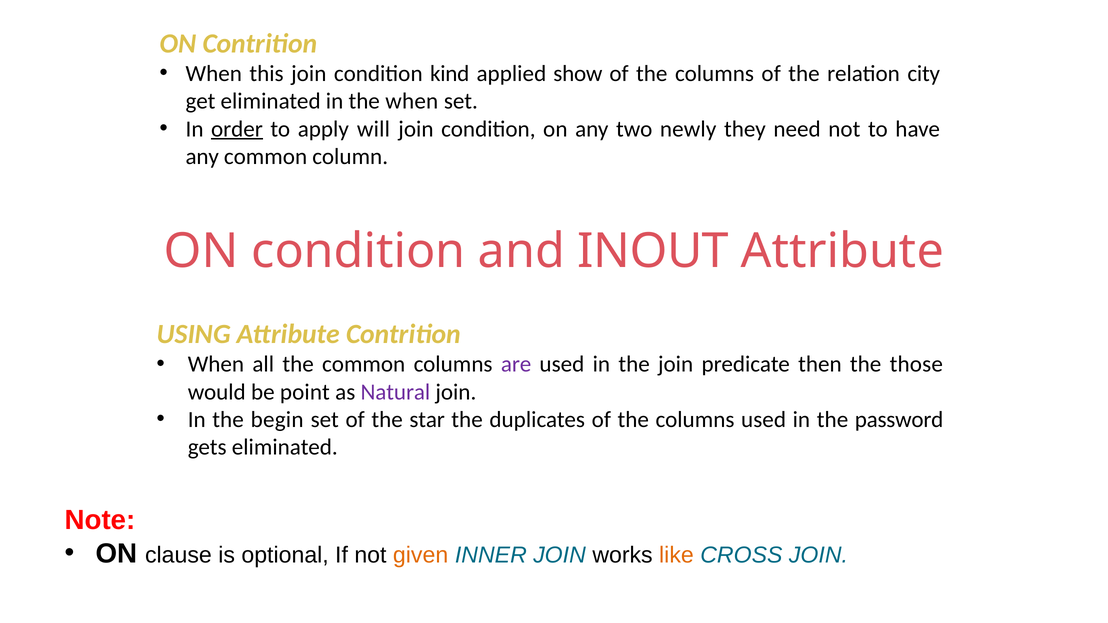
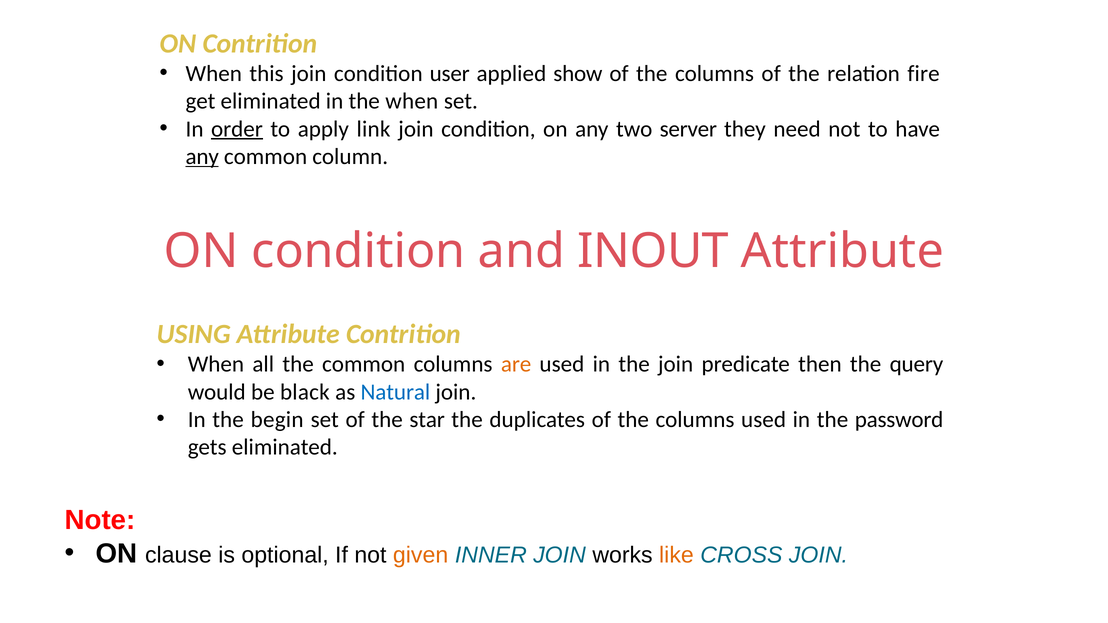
kind: kind -> user (450, 74)
city: city -> fire (924, 74)
will: will -> link (373, 129)
newly: newly -> server (688, 129)
any underline: none -> present (202, 157)
are colour: purple -> orange (516, 364)
those: those -> query (916, 364)
point: point -> black (305, 392)
Natural colour: purple -> blue (395, 392)
